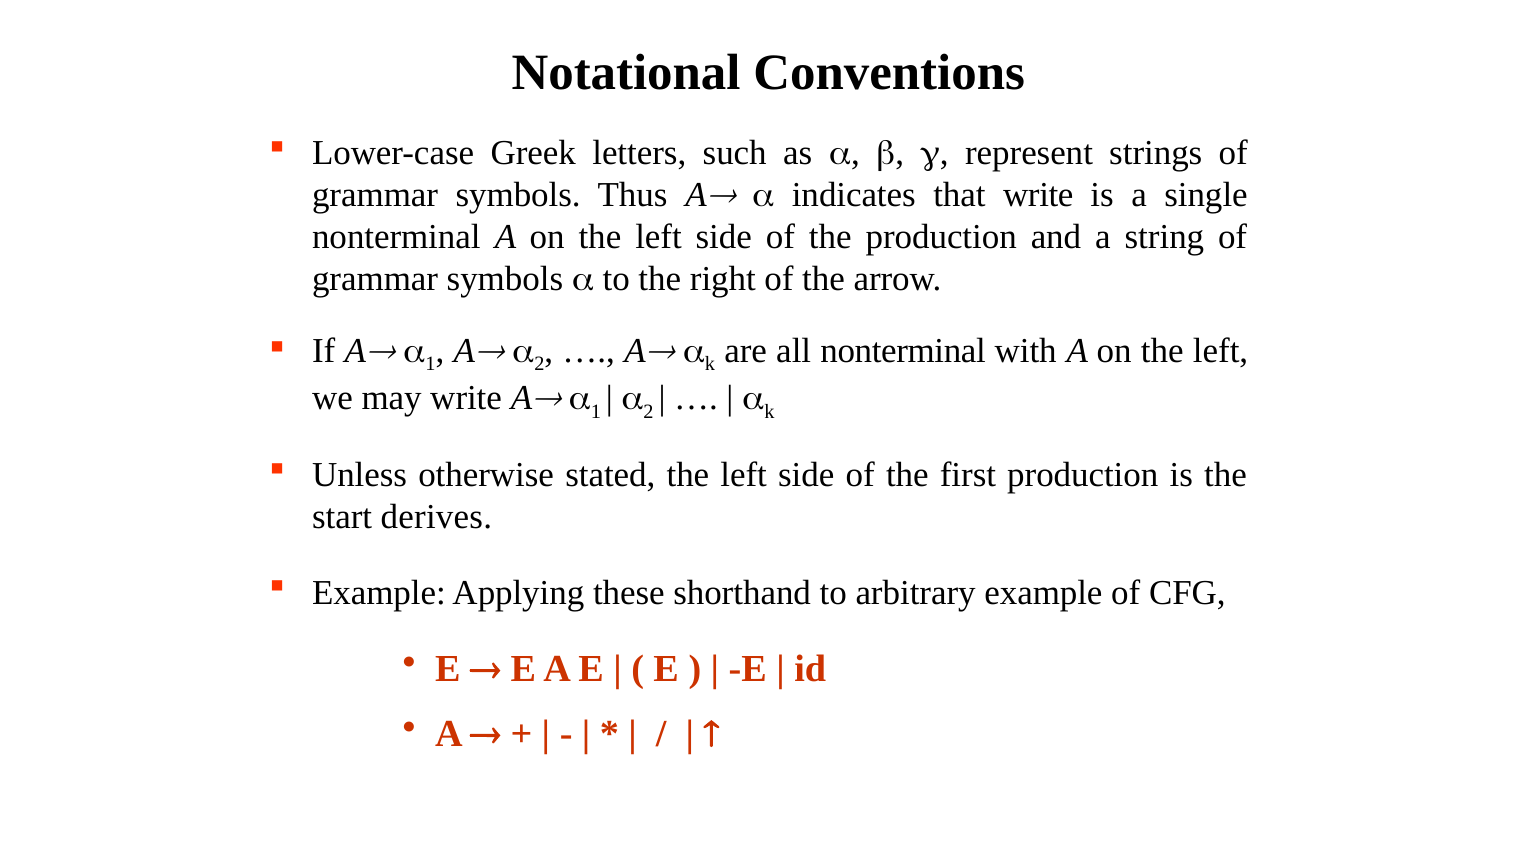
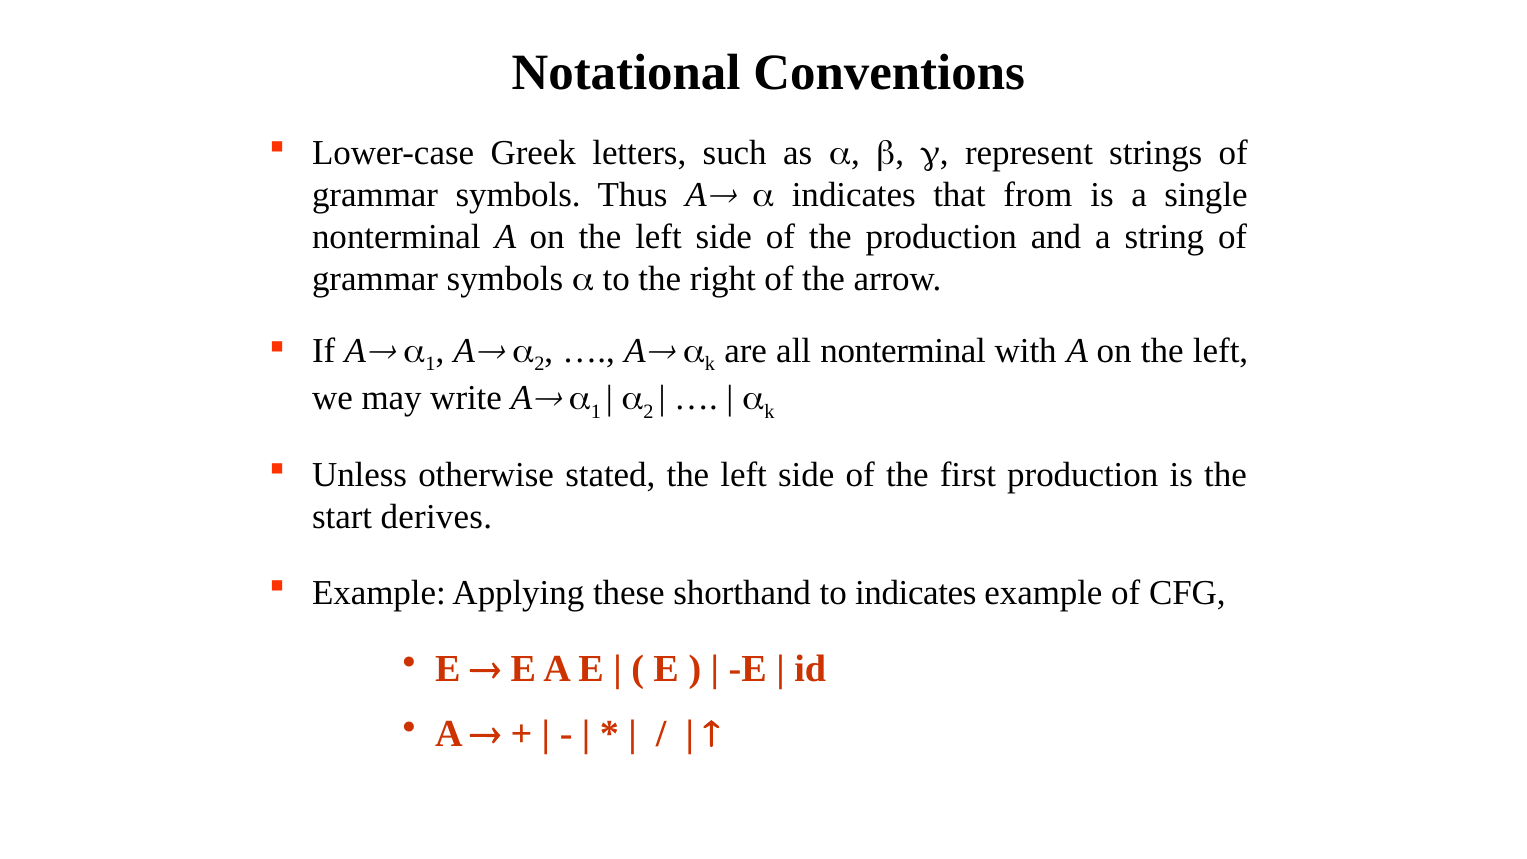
that write: write -> from (1038, 195)
to arbitrary: arbitrary -> indicates (916, 593)
